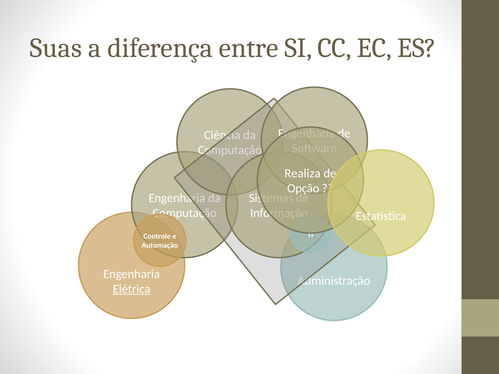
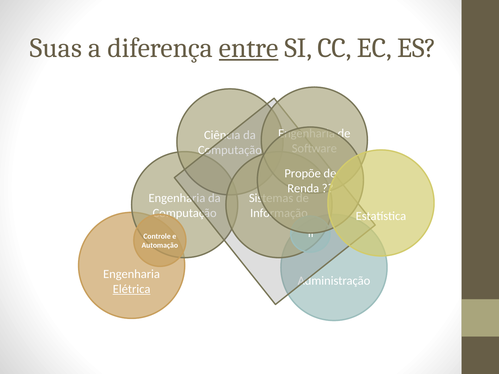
entre underline: none -> present (249, 48)
Realiza: Realiza -> Propõe (303, 174)
Opção: Opção -> Renda (303, 188)
